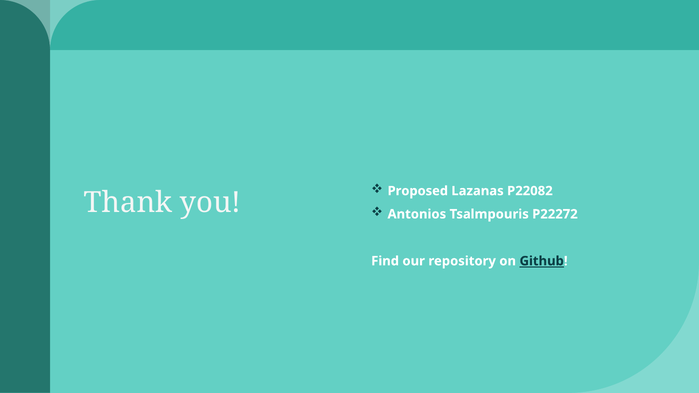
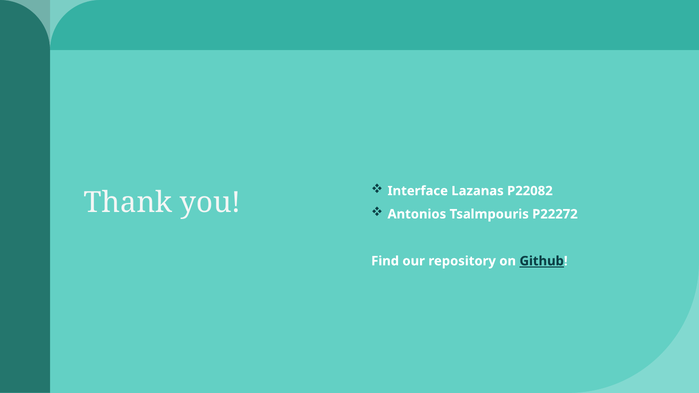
Proposed: Proposed -> Interface (418, 191)
